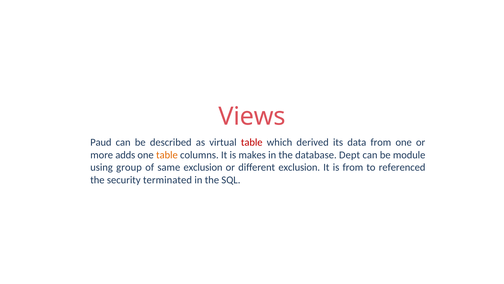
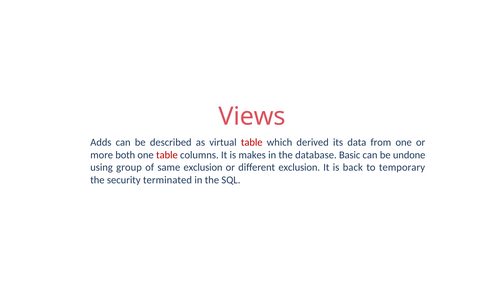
Paud: Paud -> Adds (101, 142)
adds: adds -> both (125, 155)
table colour: orange -> red (167, 155)
Dept: Dept -> Basic (350, 155)
module: module -> undone (409, 155)
is from: from -> back (353, 167)
referenced: referenced -> temporary (402, 167)
